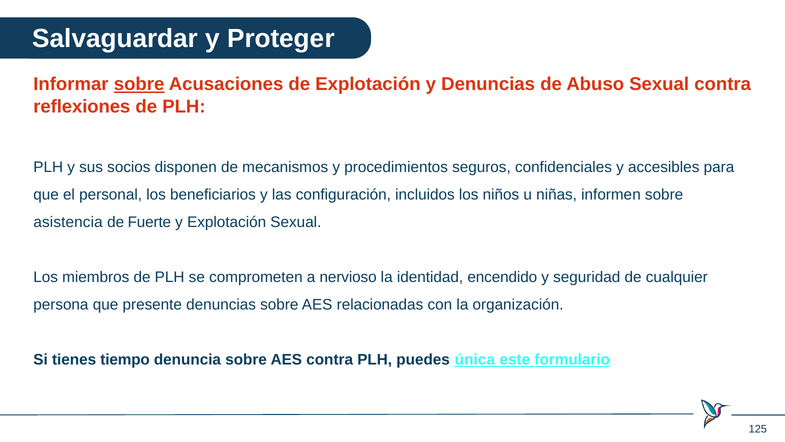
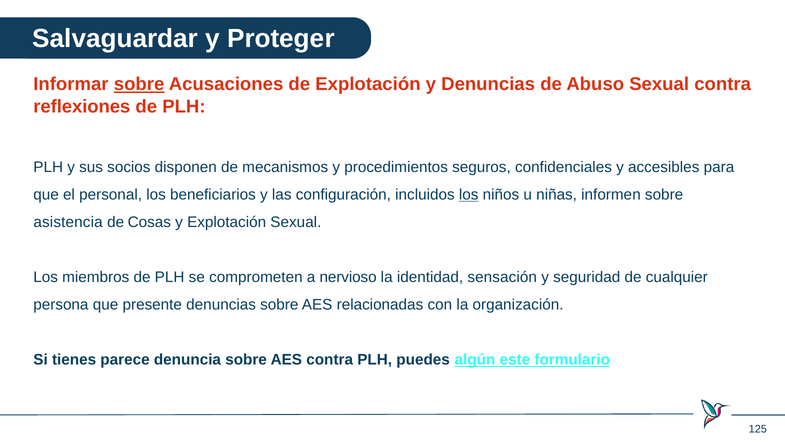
los underline: none -> present (469, 194)
Fuerte: Fuerte -> Cosas (149, 222)
encendido: encendido -> sensación (502, 277)
tiempo: tiempo -> parece (125, 359)
única: única -> algún (475, 359)
